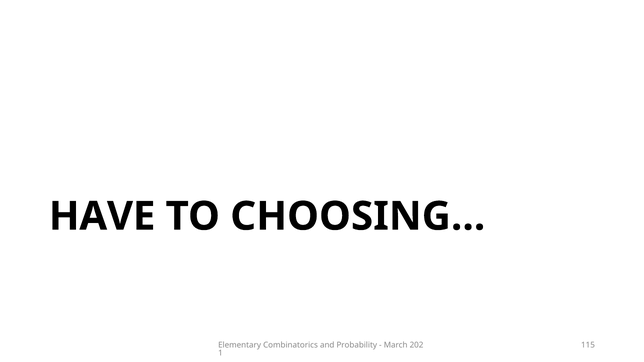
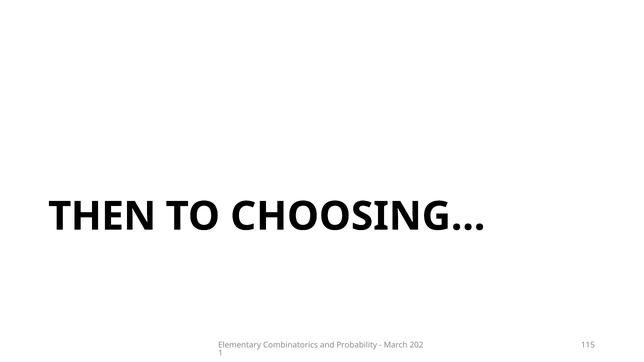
HAVE: HAVE -> THEN (102, 217)
